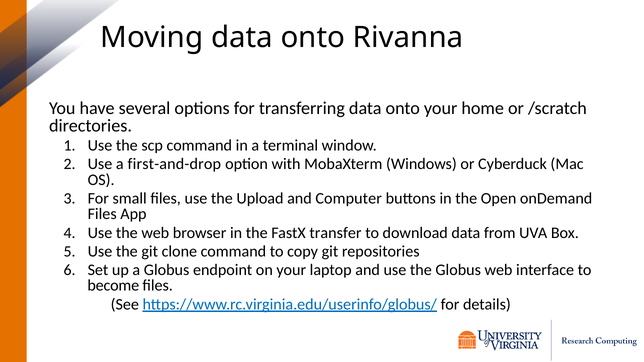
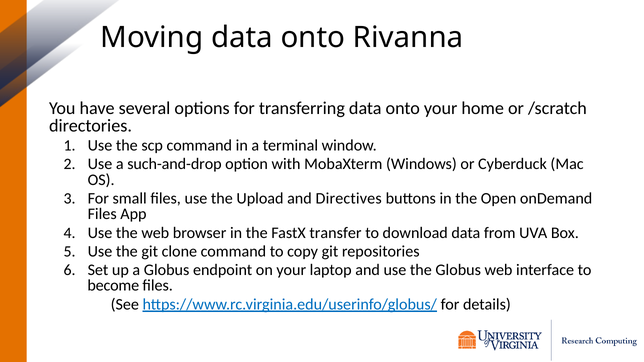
first-and-drop: first-and-drop -> such-and-drop (174, 164)
Computer: Computer -> Directives (349, 199)
